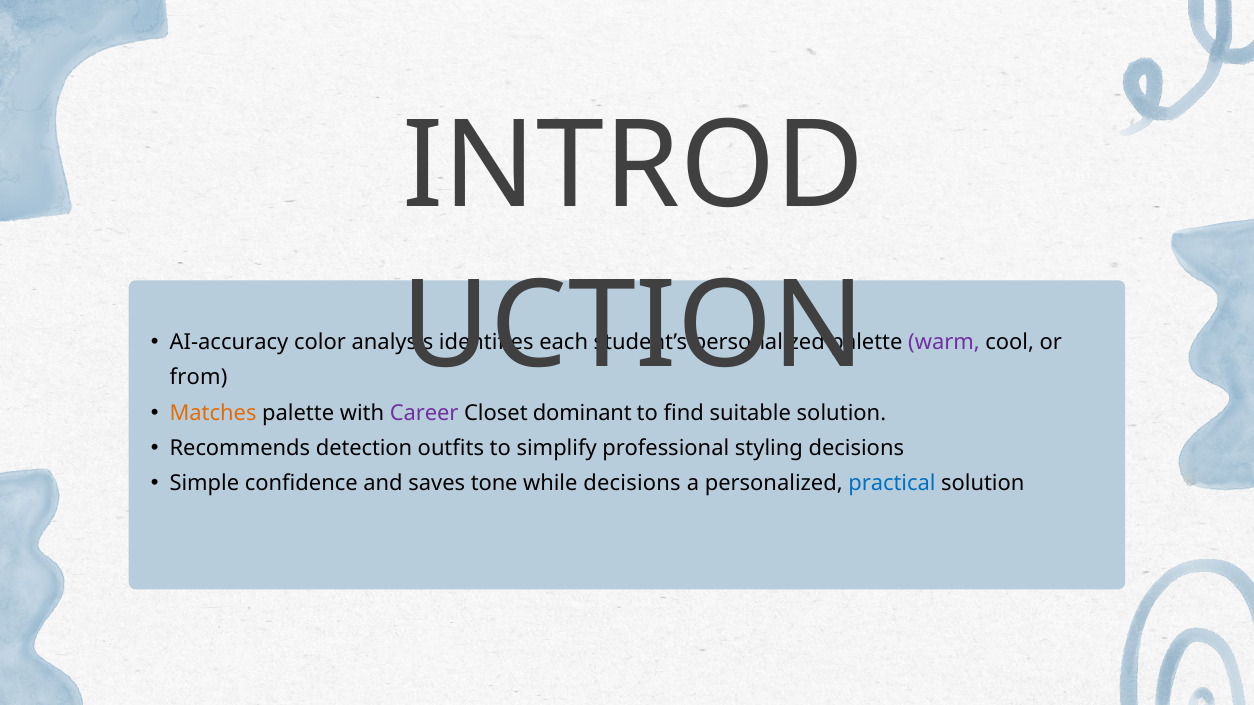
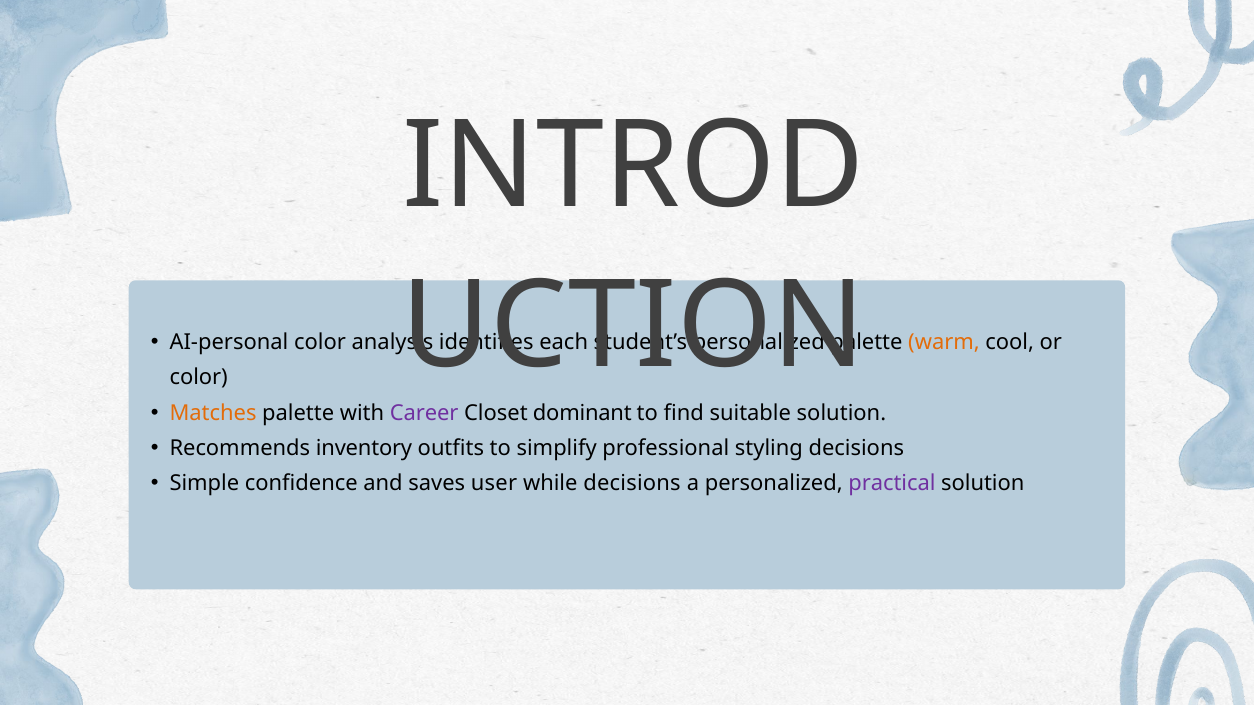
AI-accuracy: AI-accuracy -> AI-personal (229, 343)
warm colour: purple -> orange (944, 343)
from: from -> color (199, 378)
detection: detection -> inventory (364, 449)
tone: tone -> user (494, 484)
practical colour: blue -> purple (892, 484)
